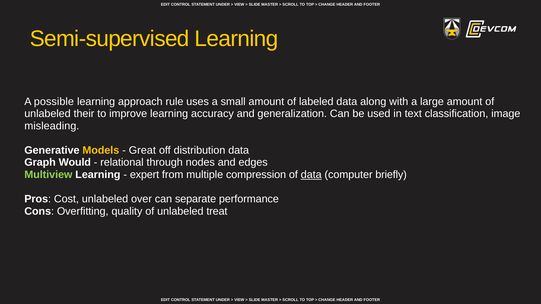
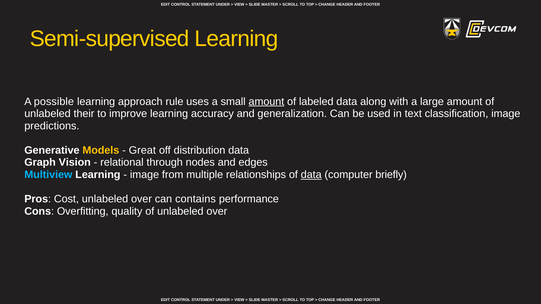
amount underline: none -> present (266, 102)
misleading: misleading -> predictions (52, 126)
Would: Would -> Vision (75, 163)
Multiview colour: light green -> light blue (48, 175)
expert: expert -> image (144, 175)
compression: compression -> relationships (256, 175)
separate: separate -> contains (195, 199)
of unlabeled treat: treat -> over (217, 211)
